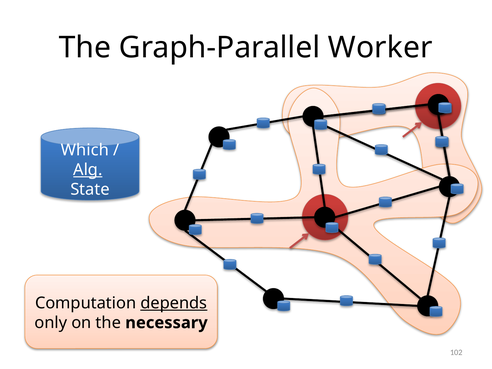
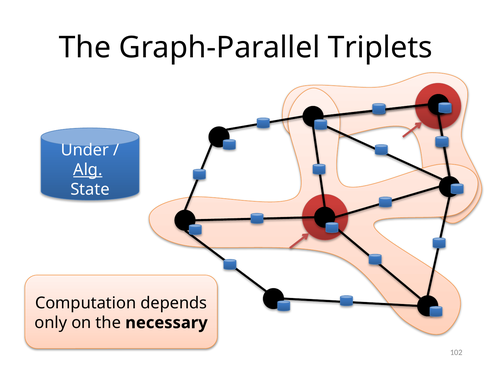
Worker: Worker -> Triplets (380, 48)
Which: Which -> Under (85, 150)
depends underline: present -> none (174, 303)
